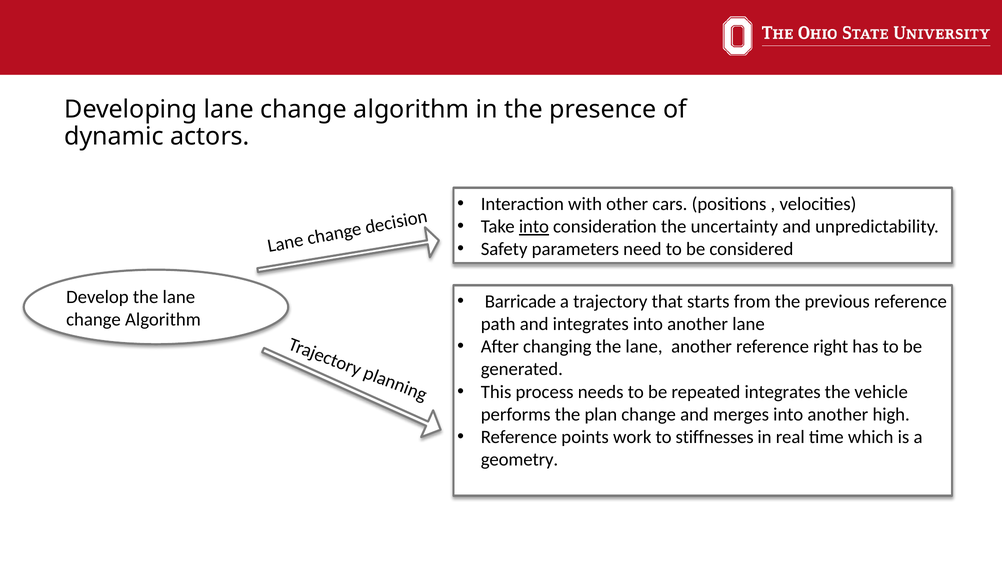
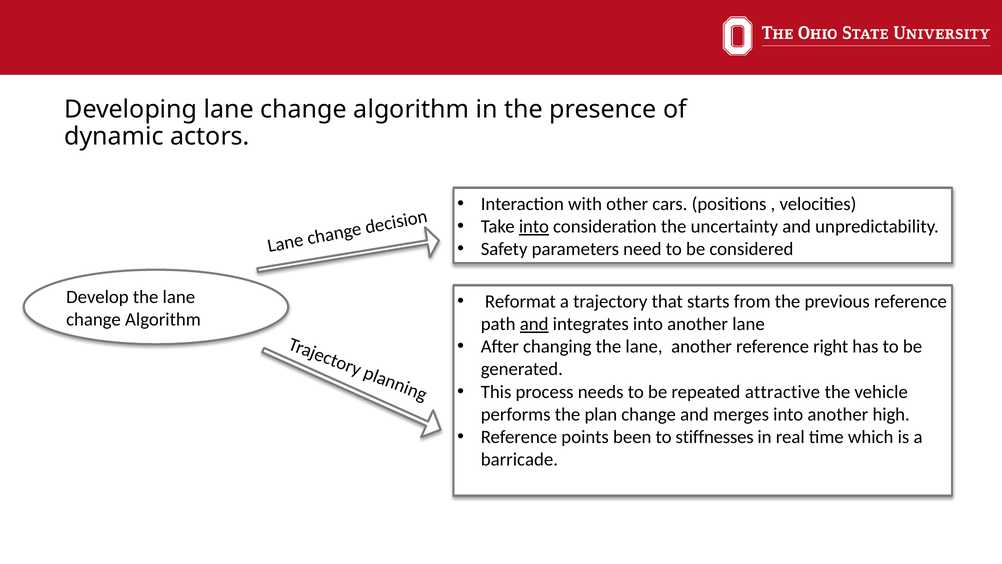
Barricade: Barricade -> Reformat (520, 301)
and underline: none -> present (534, 324)
repeated integrates: integrates -> attractive (782, 392)
work: work -> been (632, 437)
geometry: geometry -> barricade (519, 459)
